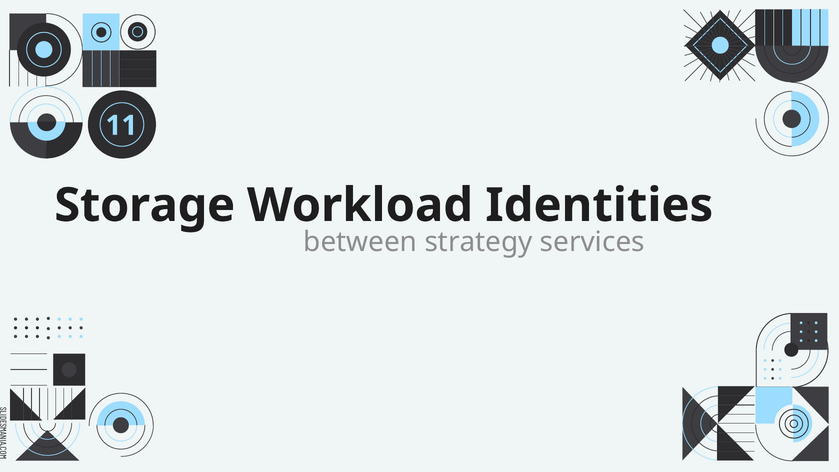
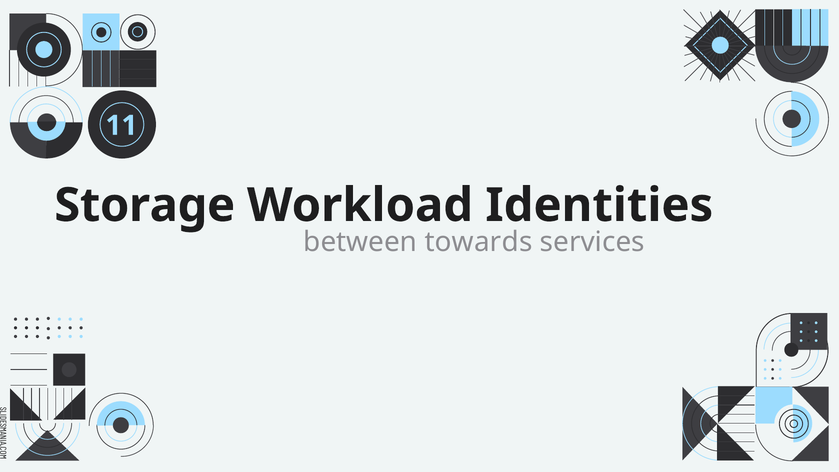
strategy: strategy -> towards (479, 242)
